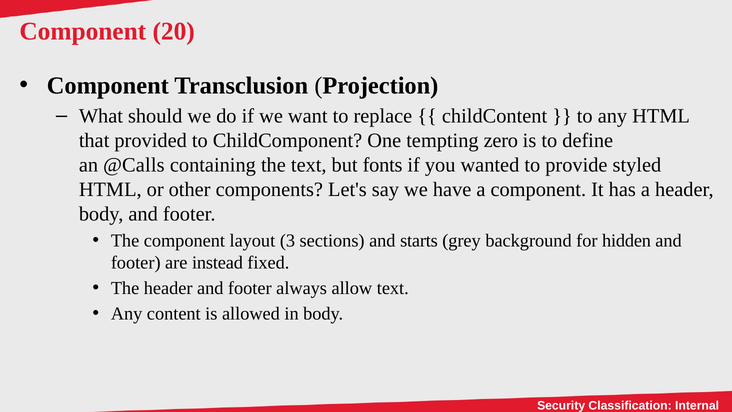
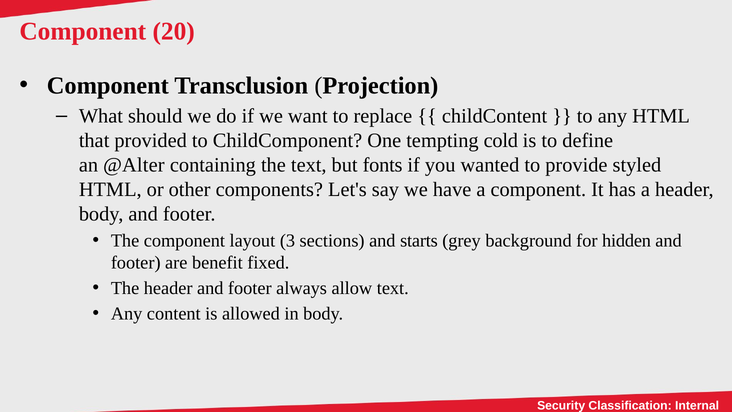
zero: zero -> cold (501, 141)
@Calls: @Calls -> @Alter (134, 165)
instead: instead -> benefit (217, 262)
